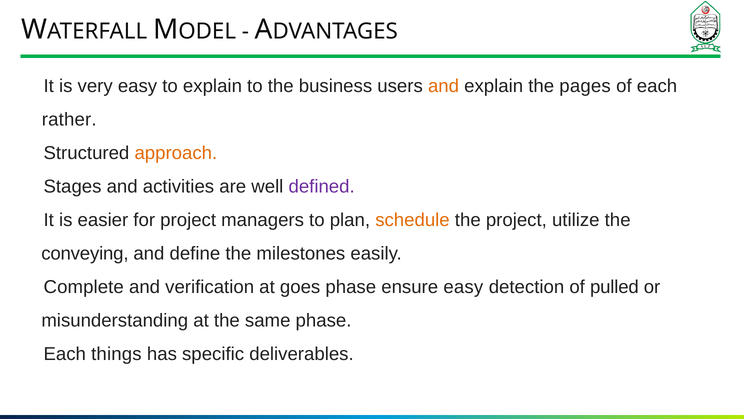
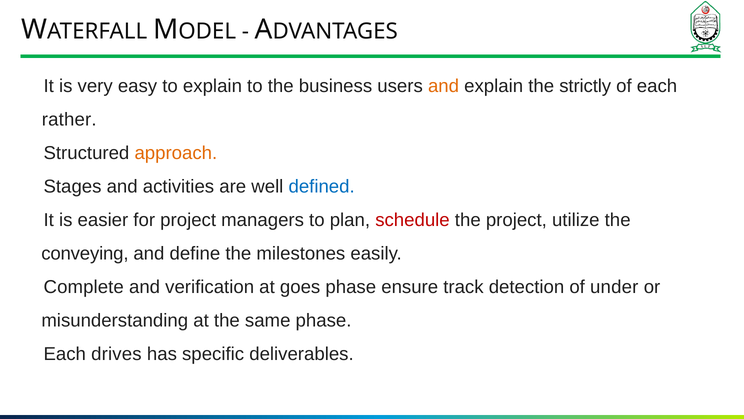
pages: pages -> strictly (585, 86)
defined colour: purple -> blue (322, 187)
schedule colour: orange -> red (412, 220)
ensure easy: easy -> track (463, 287)
pulled: pulled -> under (614, 287)
things: things -> drives (116, 354)
